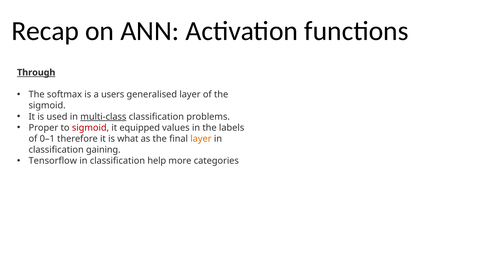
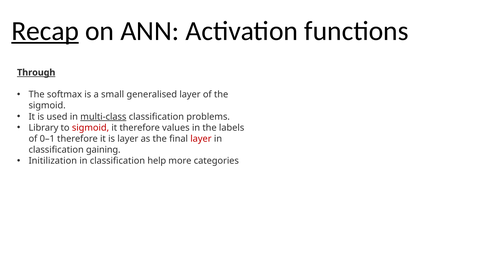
Recap underline: none -> present (45, 31)
users: users -> small (113, 95)
Proper: Proper -> Library (43, 128)
it equipped: equipped -> therefore (140, 128)
is what: what -> layer (128, 139)
layer colour: orange -> red (201, 139)
Tensorflow: Tensorflow -> Initilization (53, 161)
